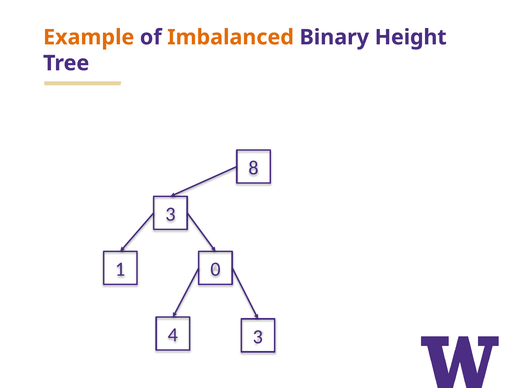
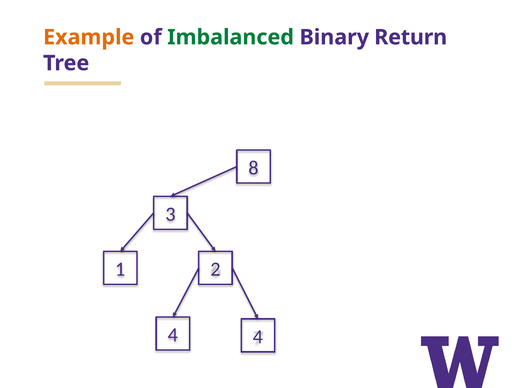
Imbalanced colour: orange -> green (231, 37)
Height: Height -> Return (411, 37)
0: 0 -> 2 (215, 269)
4 3: 3 -> 4 (258, 337)
